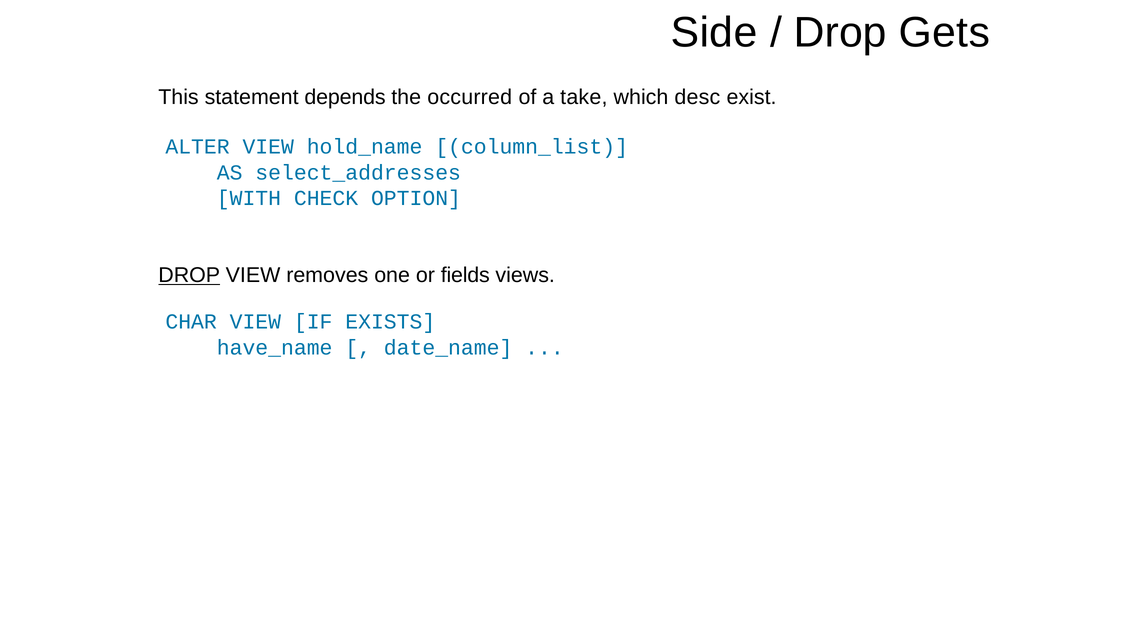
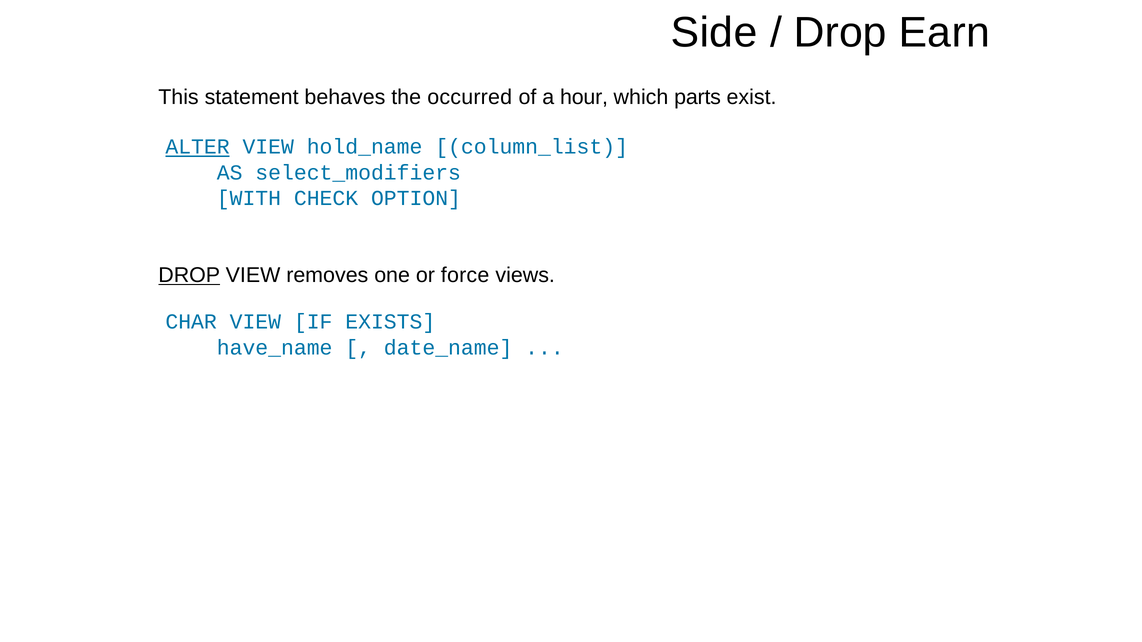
Gets: Gets -> Earn (944, 33)
depends: depends -> behaves (345, 97)
take: take -> hour (584, 97)
desc: desc -> parts (698, 97)
ALTER underline: none -> present (198, 147)
select_addresses: select_addresses -> select_modifiers (358, 173)
fields: fields -> force (465, 276)
